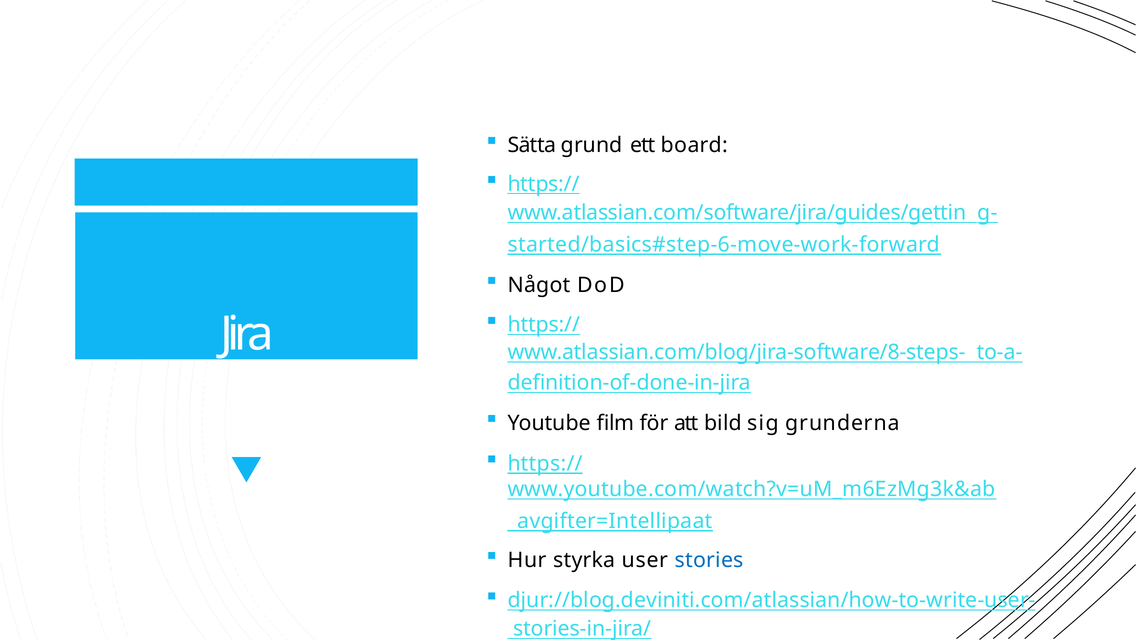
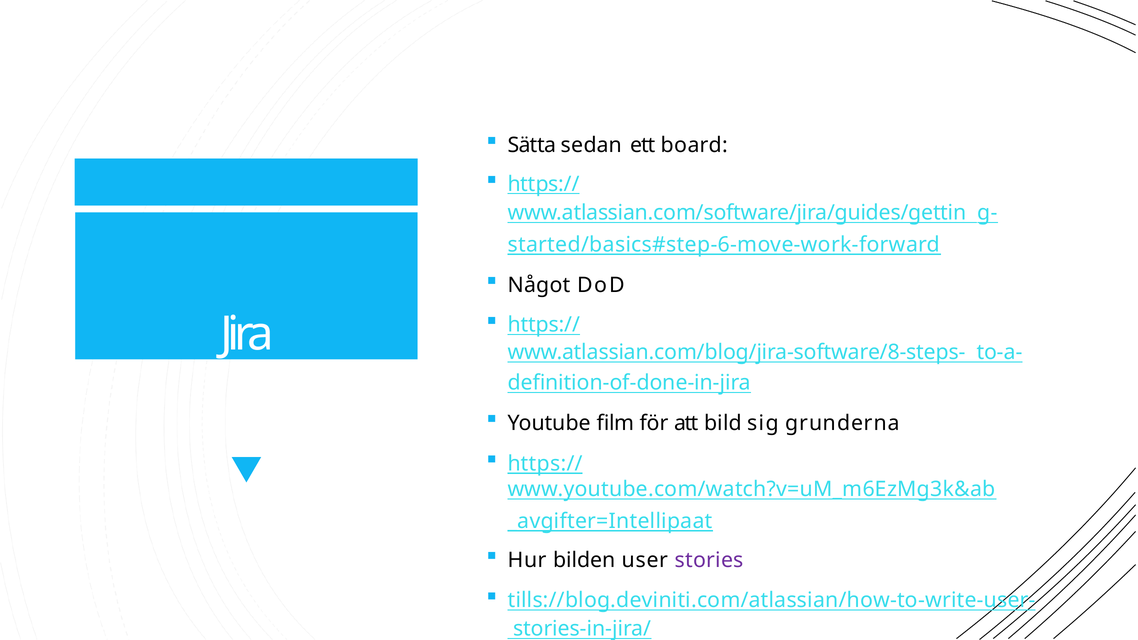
grund: grund -> sedan (592, 145)
styrka: styrka -> bilden (584, 560)
stories colour: blue -> purple (709, 560)
djur://blog.deviniti.com/atlassian/how-to-write-user-: djur://blog.deviniti.com/atlassian/how-to-write-user- -> tills://blog.deviniti.com/atlassian/how-to-write-user- (772, 600)
